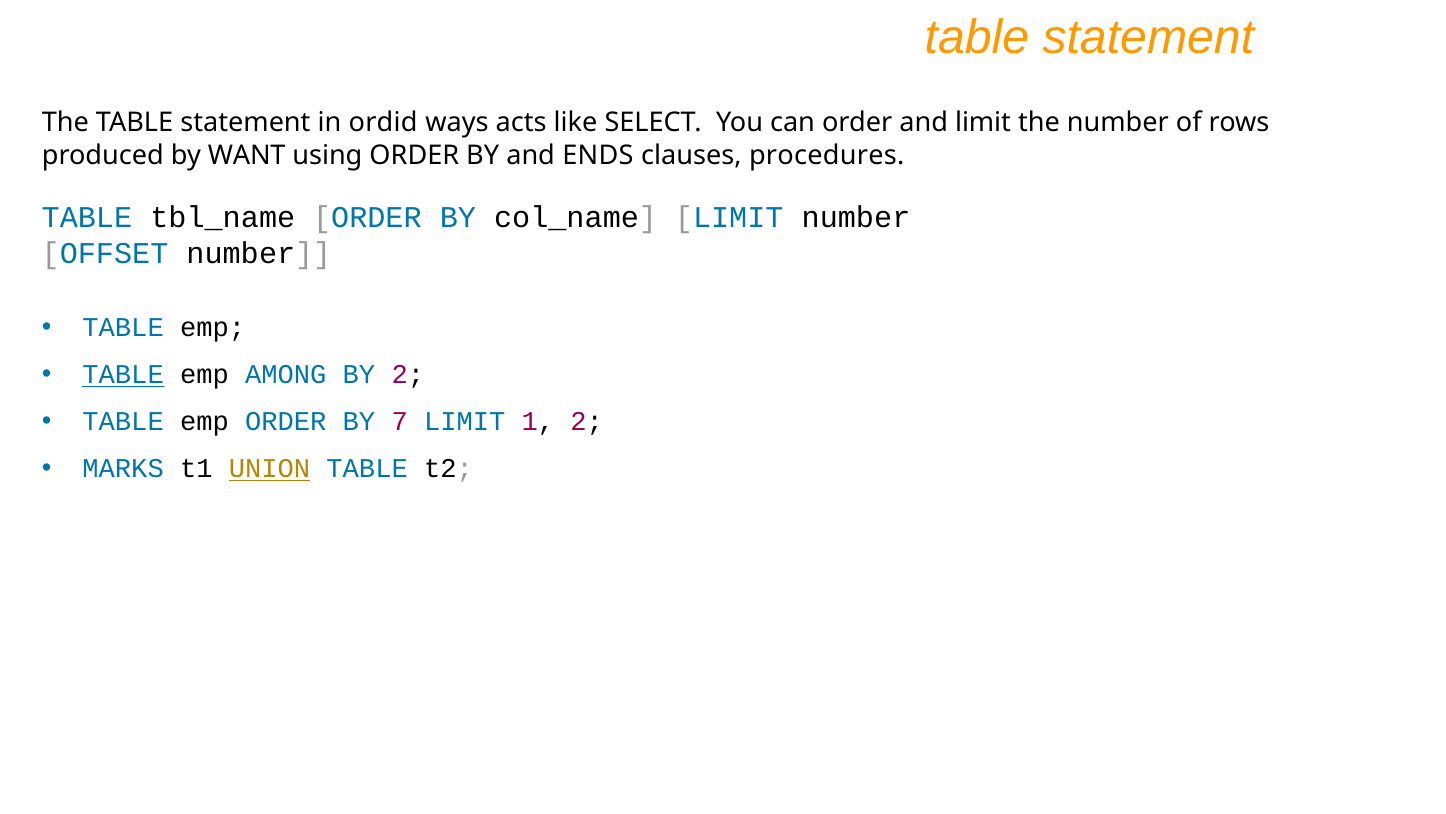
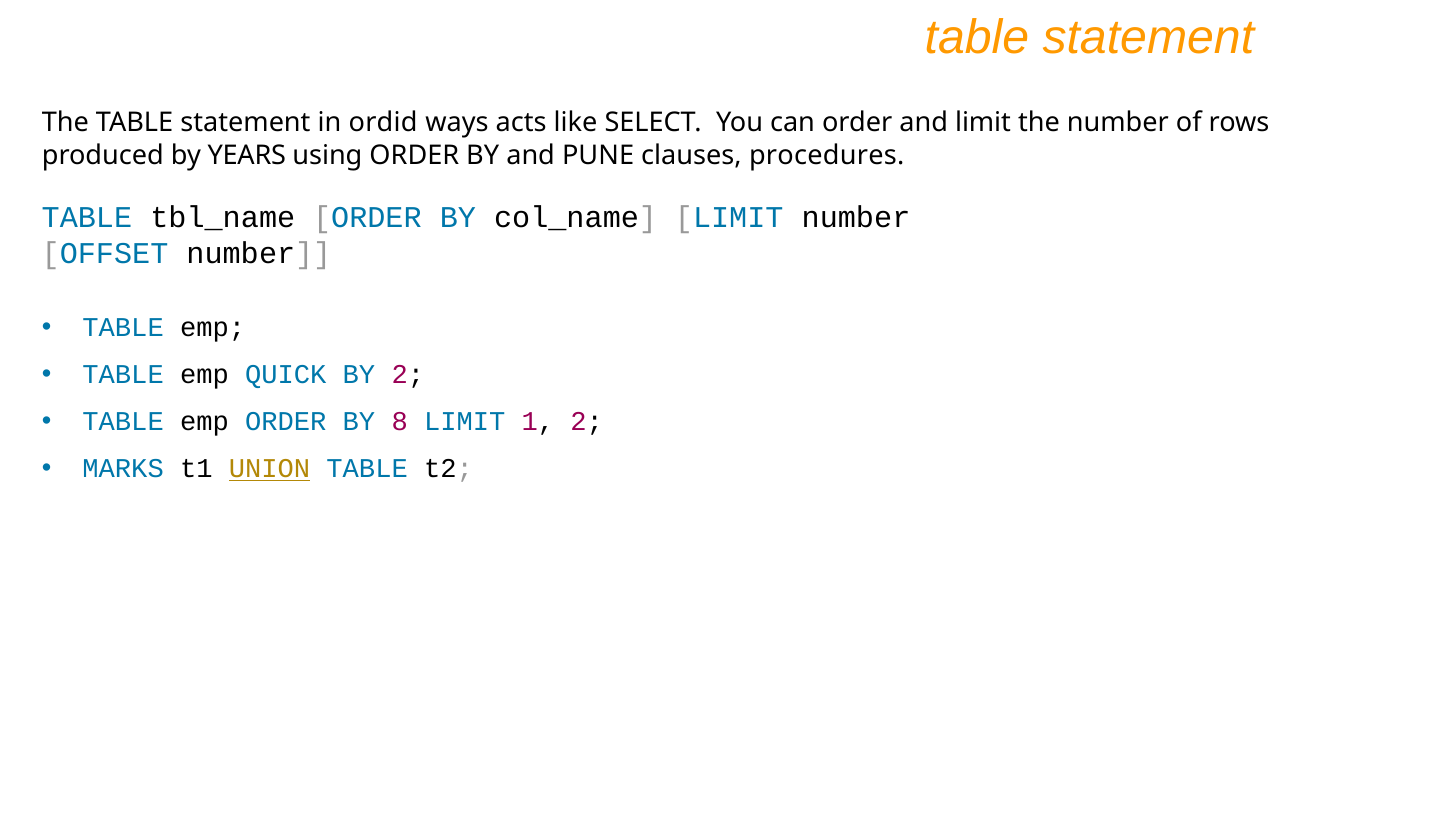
WANT: WANT -> YEARS (247, 155)
ENDS: ENDS -> PUNE (598, 155)
TABLE underline: present -> none (123, 375)
AMONG: AMONG -> QUICK (286, 375)
7: 7 -> 8 (400, 422)
